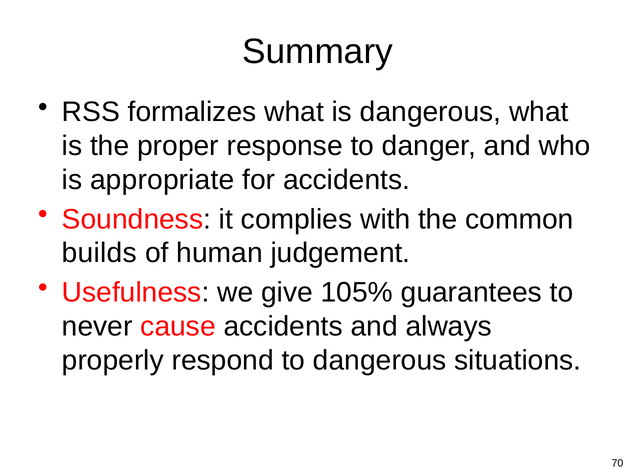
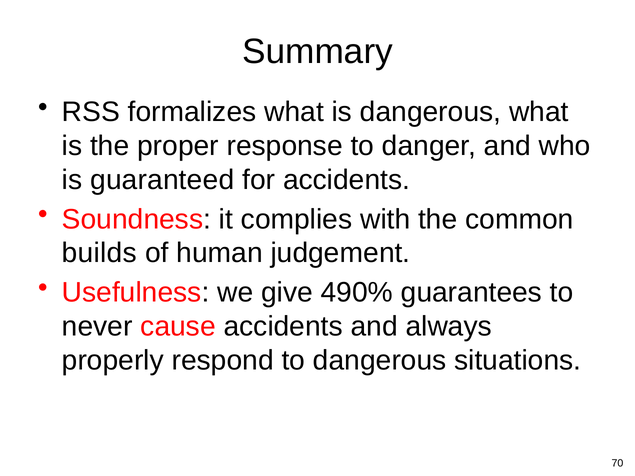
appropriate: appropriate -> guaranteed (162, 180)
105%: 105% -> 490% (357, 293)
